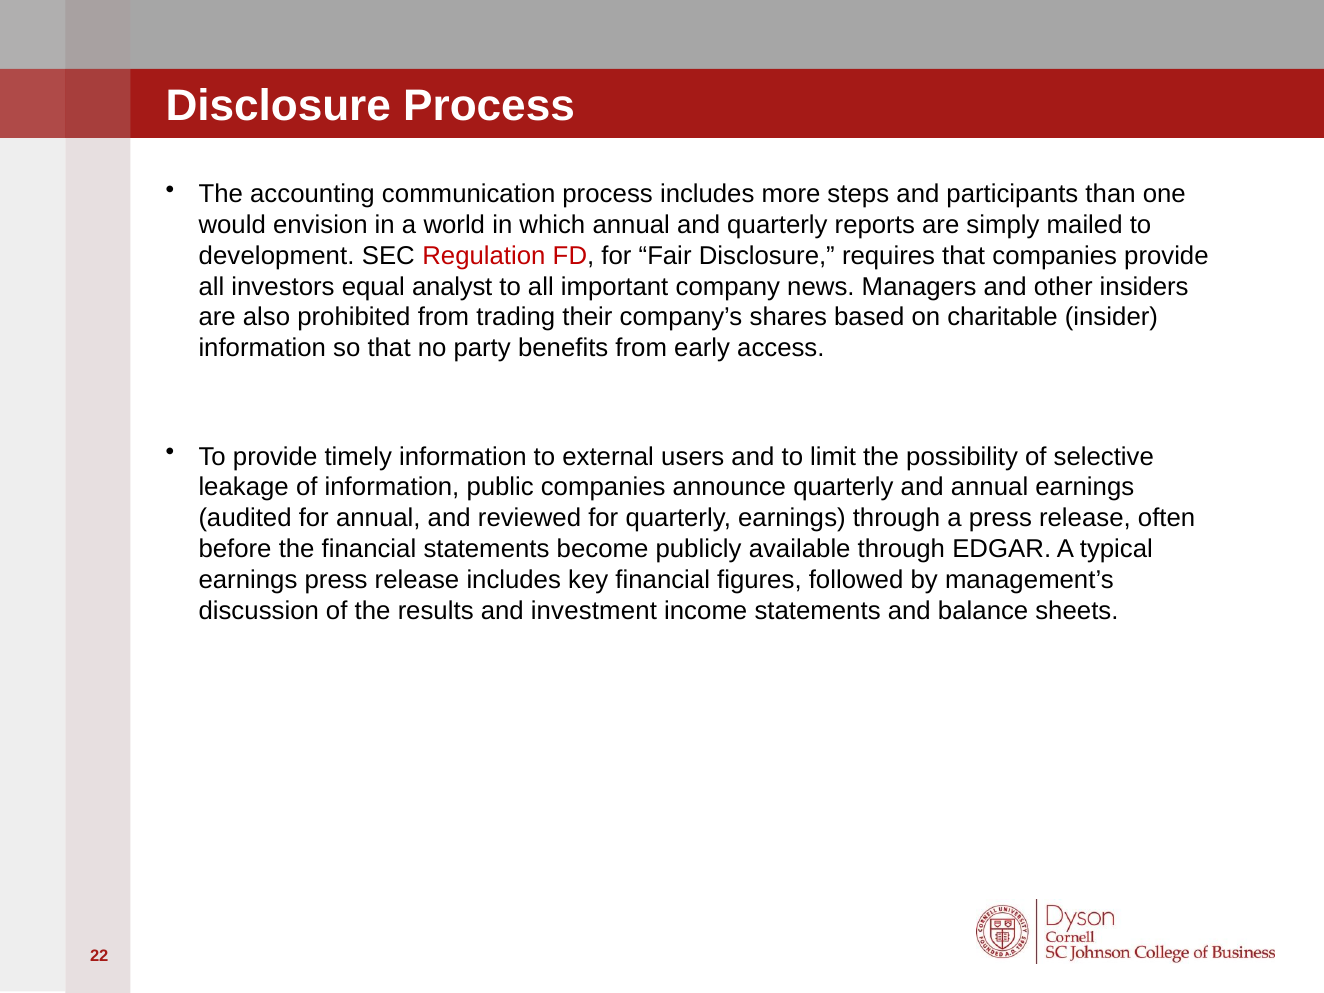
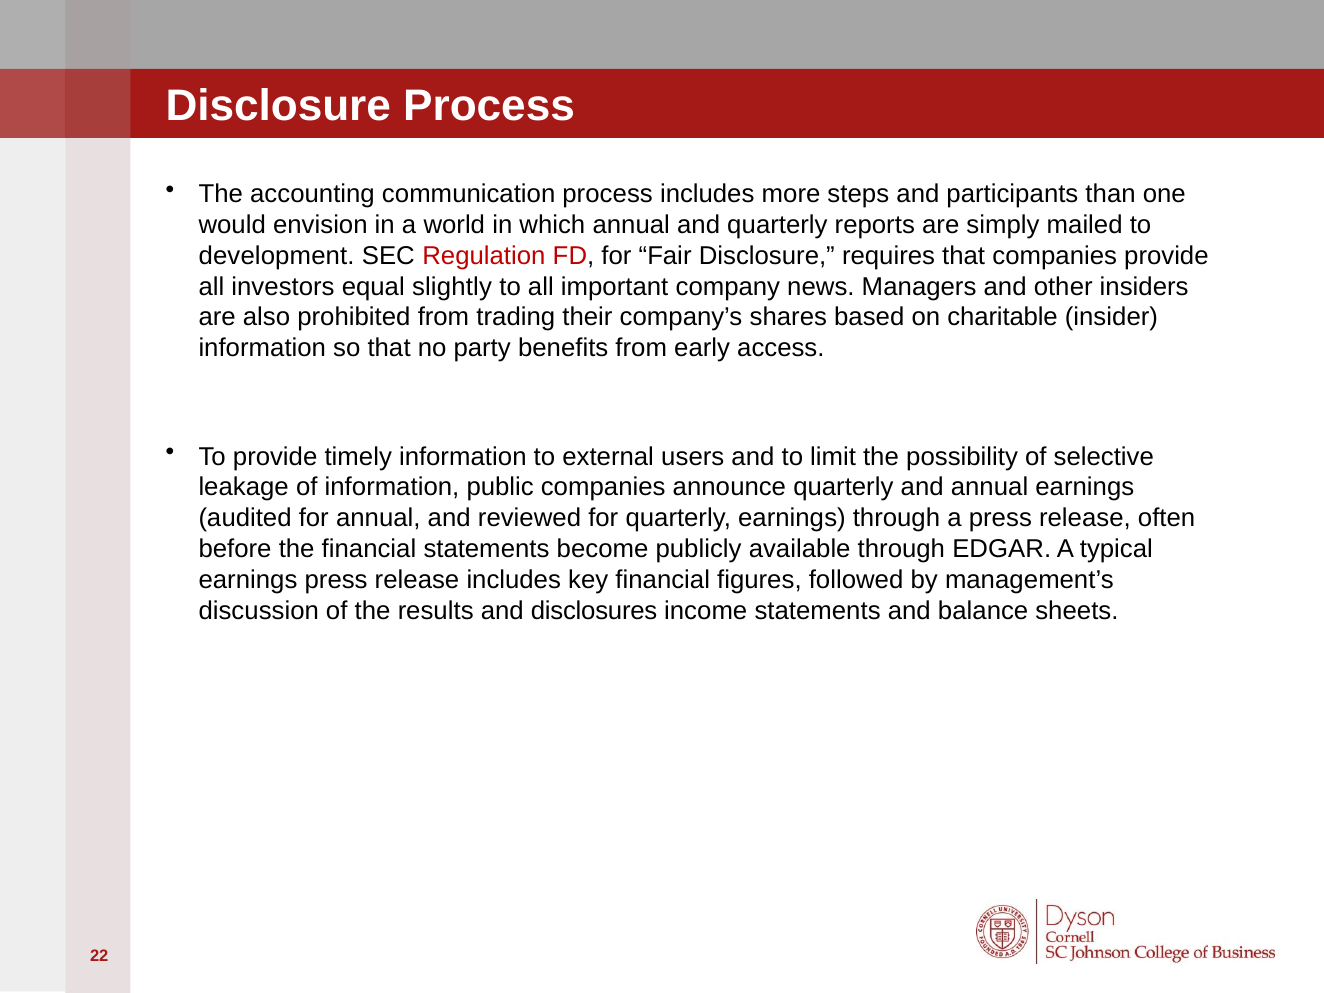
analyst: analyst -> slightly (452, 287)
investment: investment -> disclosures (594, 611)
